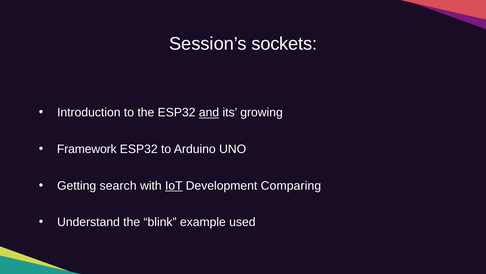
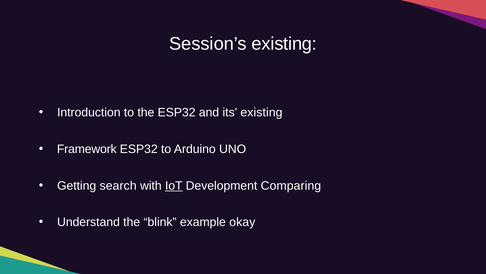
Session’s sockets: sockets -> existing (284, 44)
and underline: present -> none (209, 112)
its growing: growing -> existing (261, 112)
used: used -> okay (242, 222)
